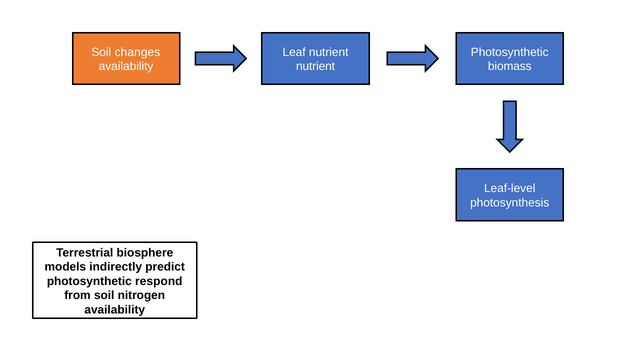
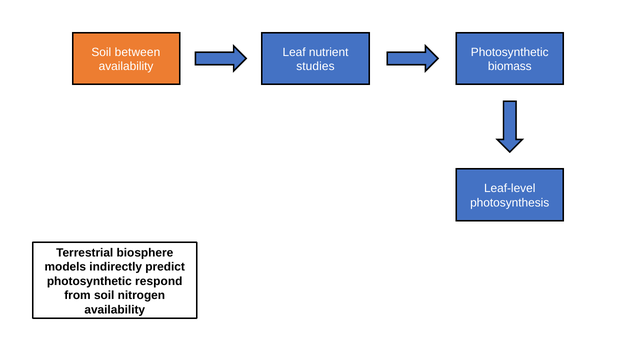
changes: changes -> between (137, 52)
nutrient: nutrient -> studies (315, 66)
